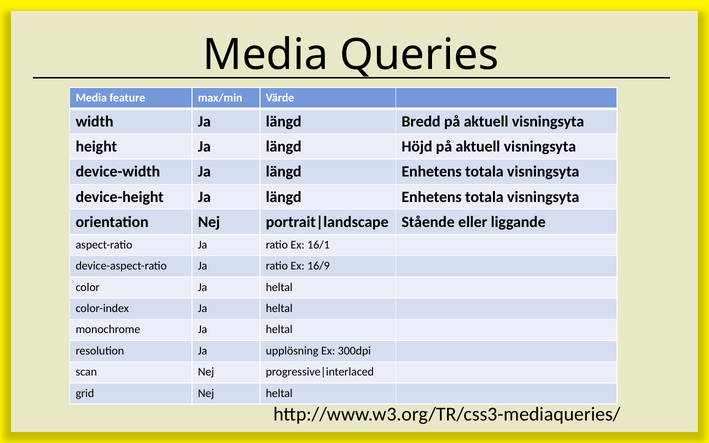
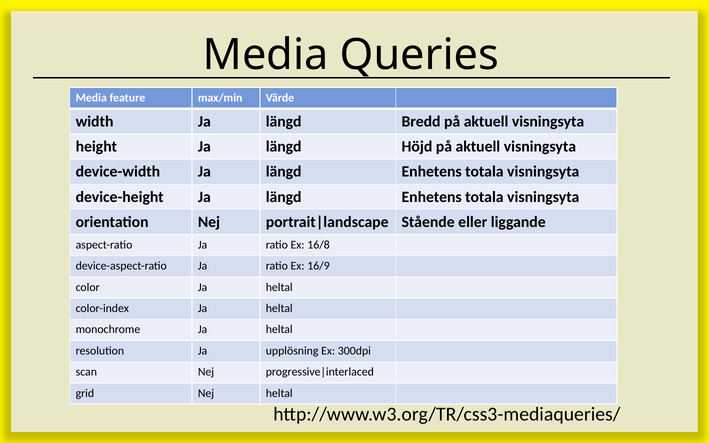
16/1: 16/1 -> 16/8 (319, 245)
